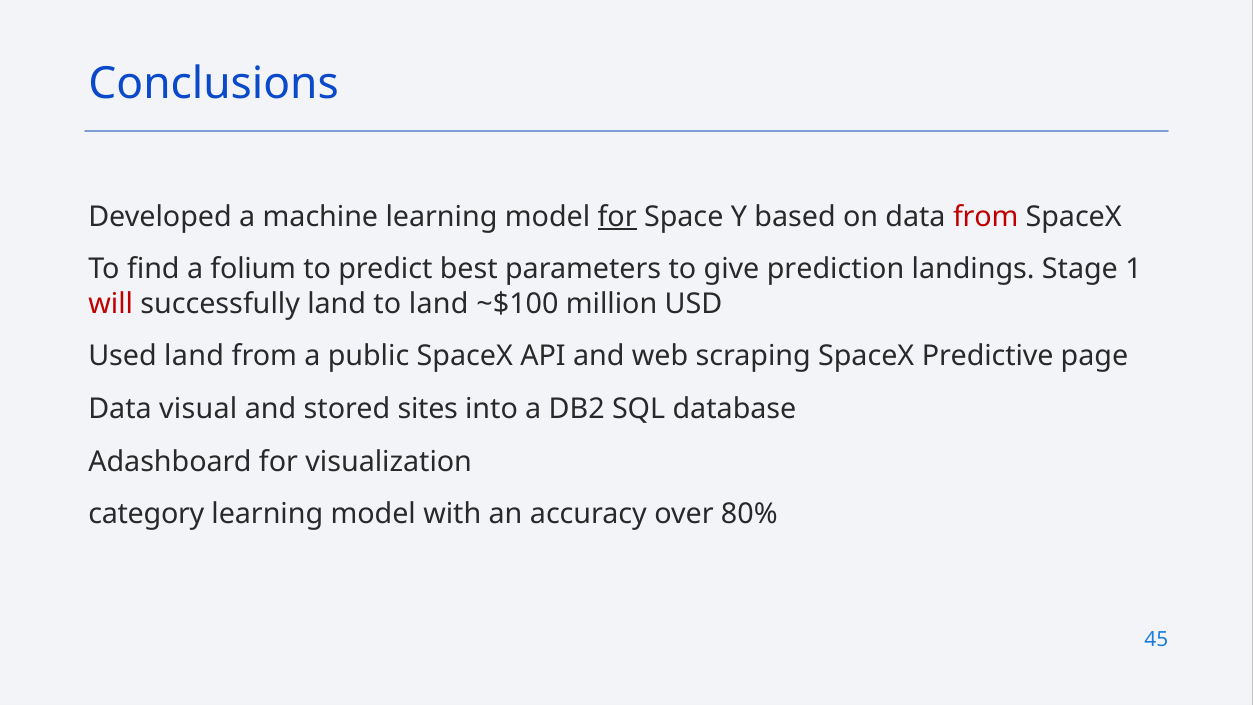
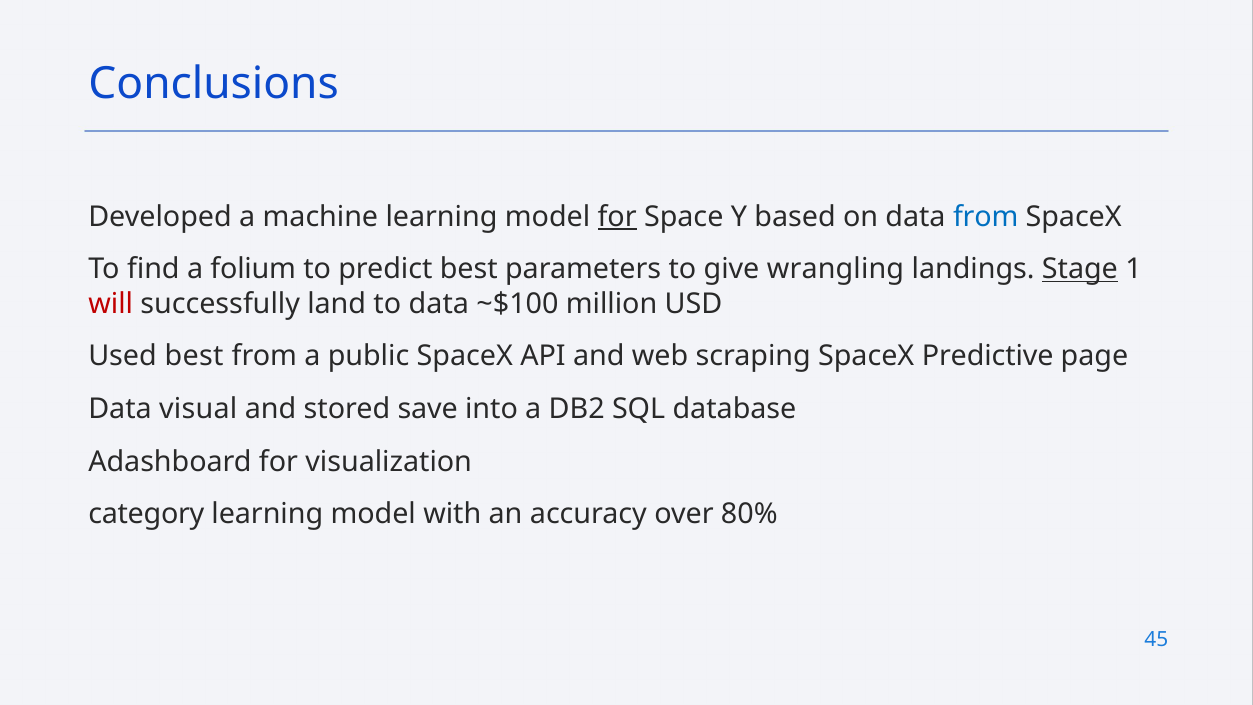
from colour: red -> blue (986, 217)
prediction: prediction -> wrangling (835, 269)
Stage underline: none -> present (1080, 269)
to land: land -> data (439, 304)
Used land: land -> best (194, 356)
sites: sites -> save (428, 409)
